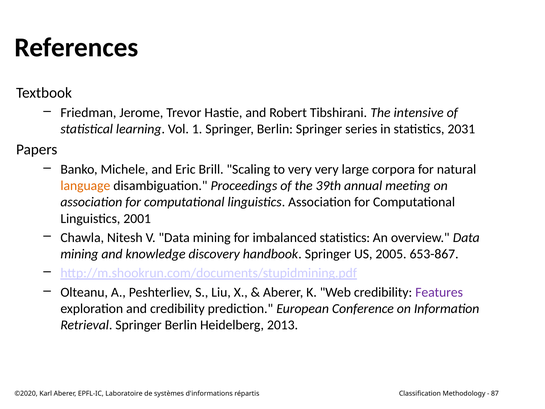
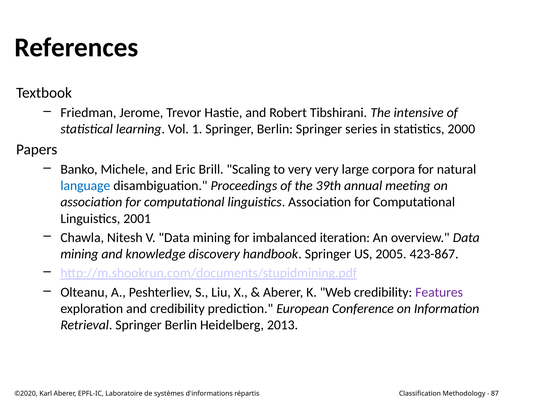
2031: 2031 -> 2000 (461, 129)
language colour: orange -> blue (85, 186)
imbalanced statistics: statistics -> iteration (345, 237)
653-867: 653-867 -> 423-867 (434, 254)
